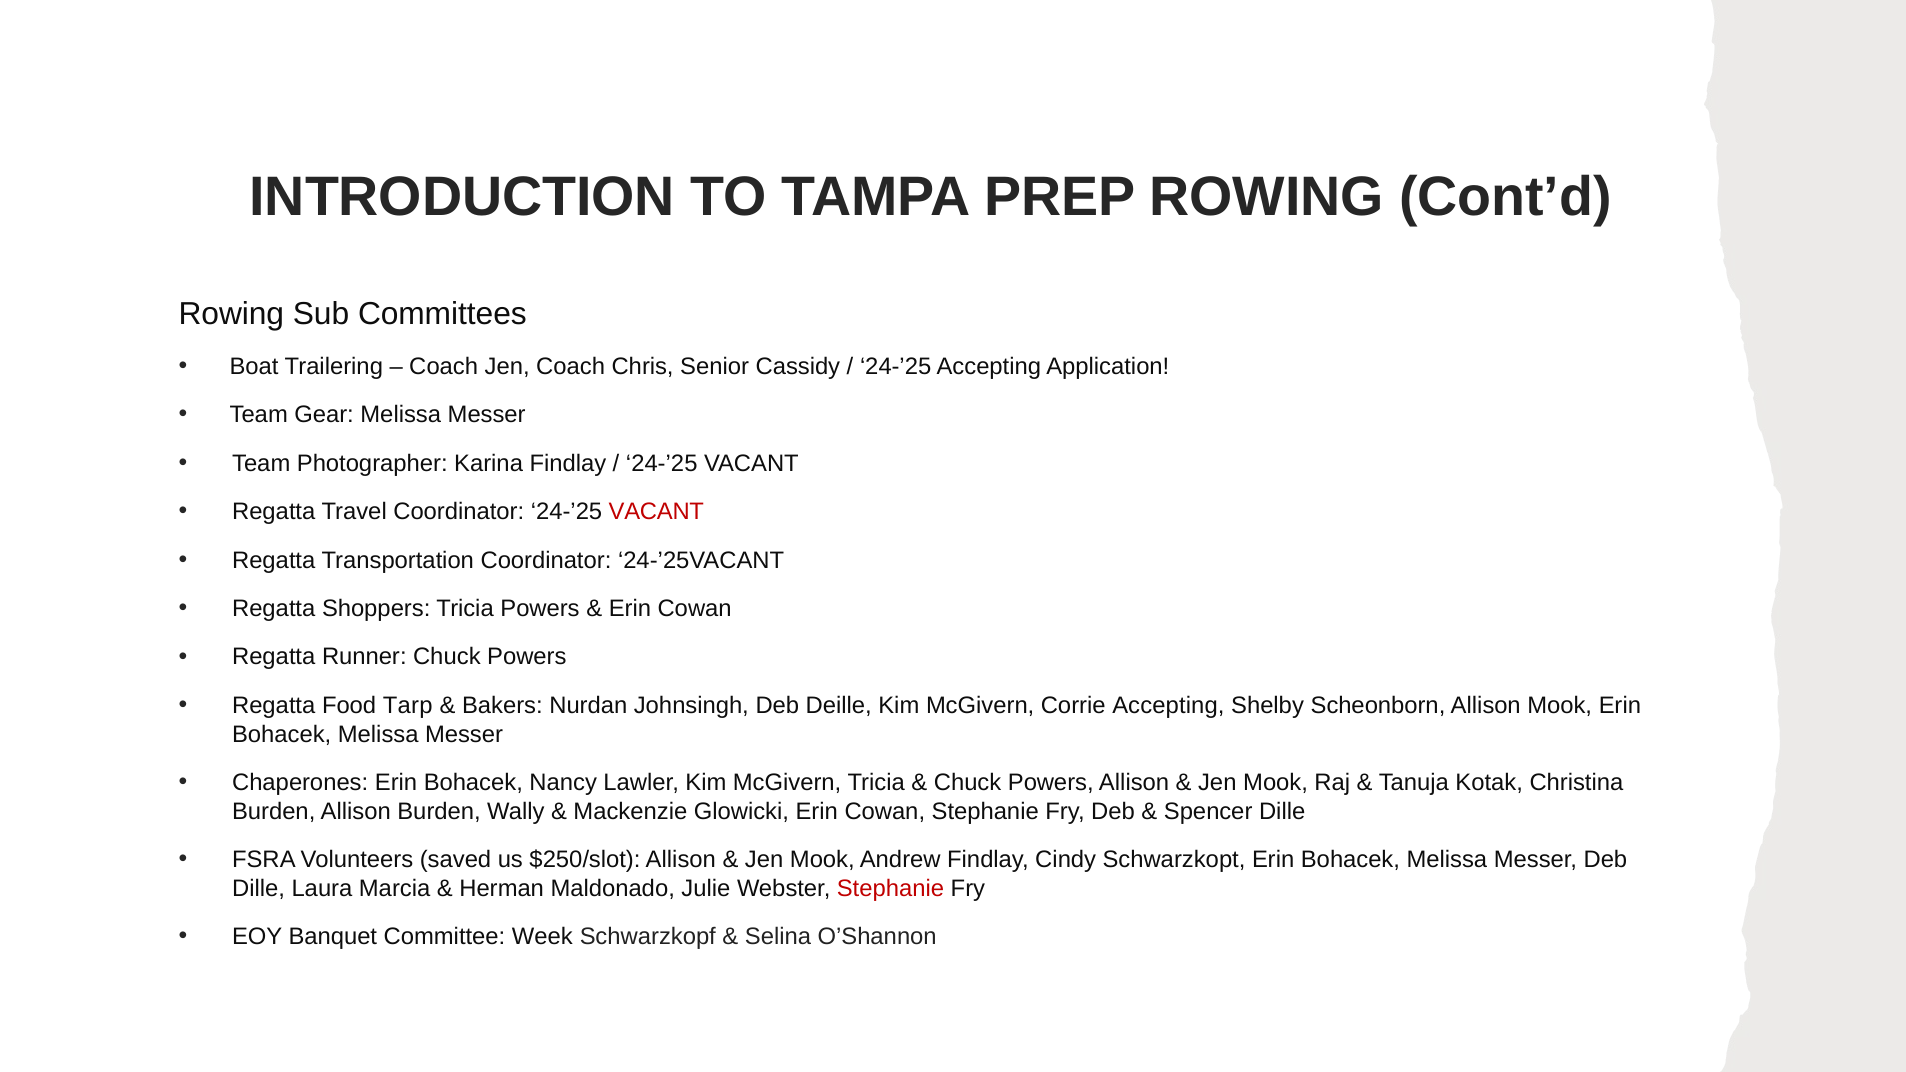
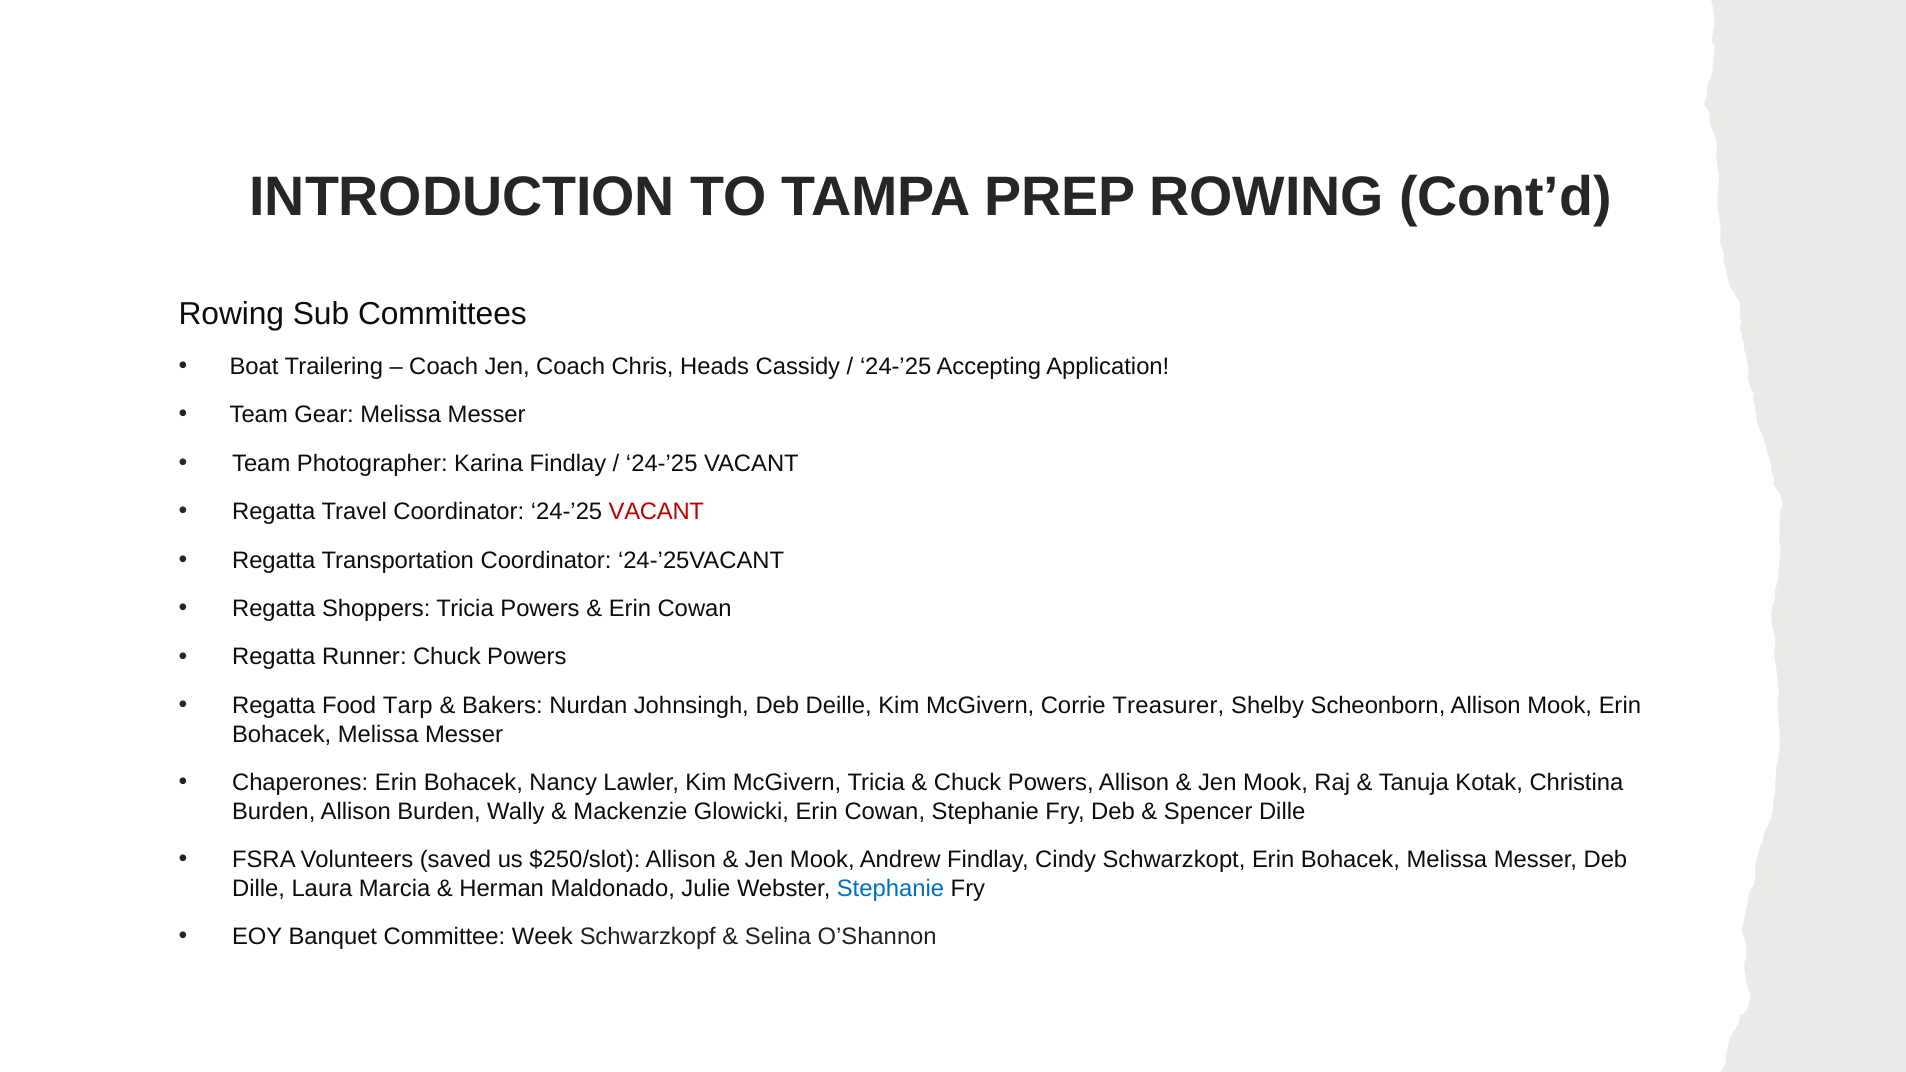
Senior: Senior -> Heads (715, 366)
Corrie Accepting: Accepting -> Treasurer (1168, 706)
Stephanie colour: red -> blue (890, 888)
